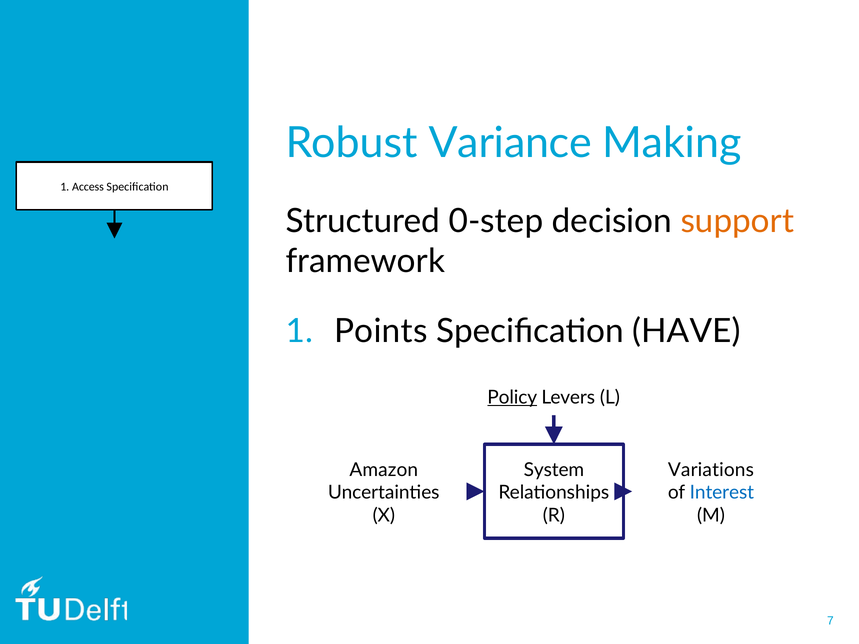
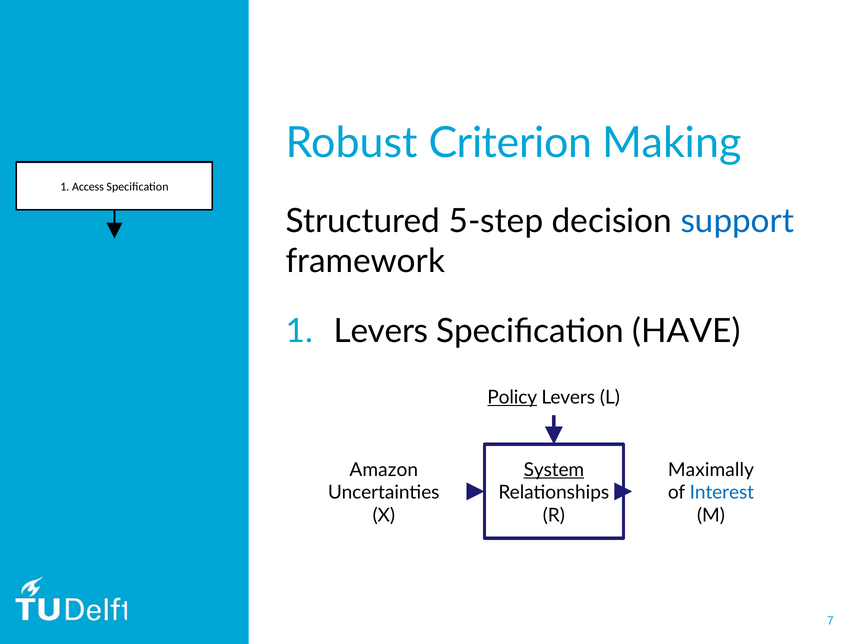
Variance: Variance -> Criterion (510, 143)
0-step: 0-step -> 5-step (496, 221)
support colour: orange -> blue (737, 221)
1 Points: Points -> Levers (381, 331)
System underline: none -> present (554, 470)
Variations: Variations -> Maximally (711, 470)
